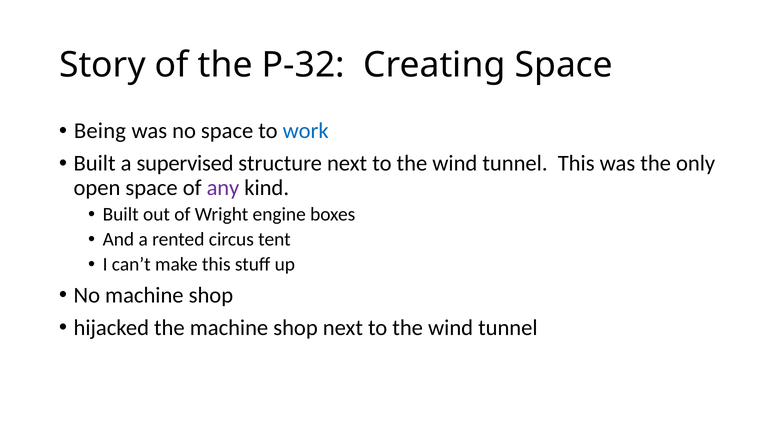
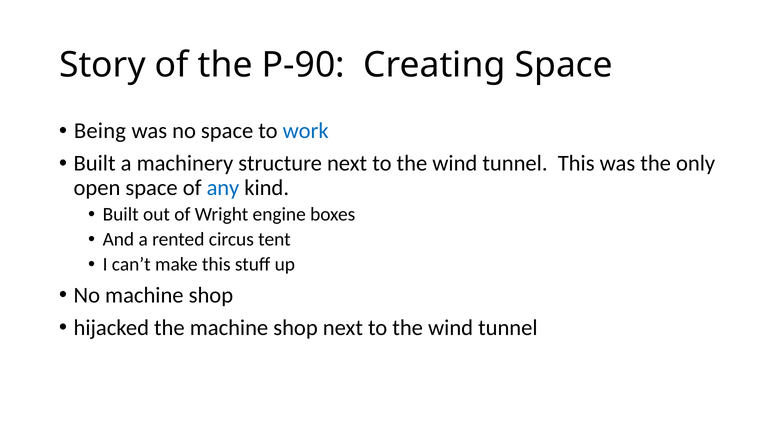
P-32: P-32 -> P-90 (303, 65)
supervised: supervised -> machinery (185, 163)
any colour: purple -> blue (223, 188)
